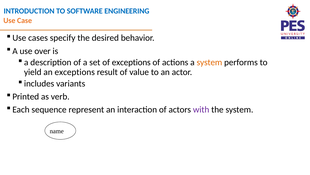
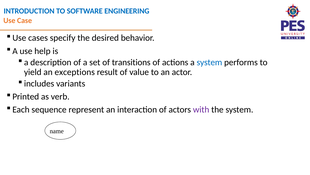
over: over -> help (42, 51)
of exceptions: exceptions -> transitions (131, 62)
system colour: orange -> blue (209, 62)
